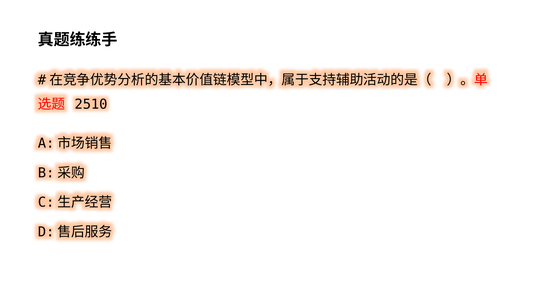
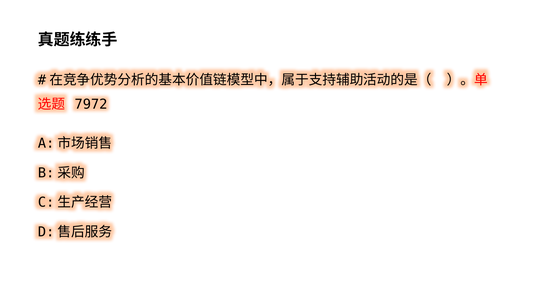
2510: 2510 -> 7972 (91, 104)
